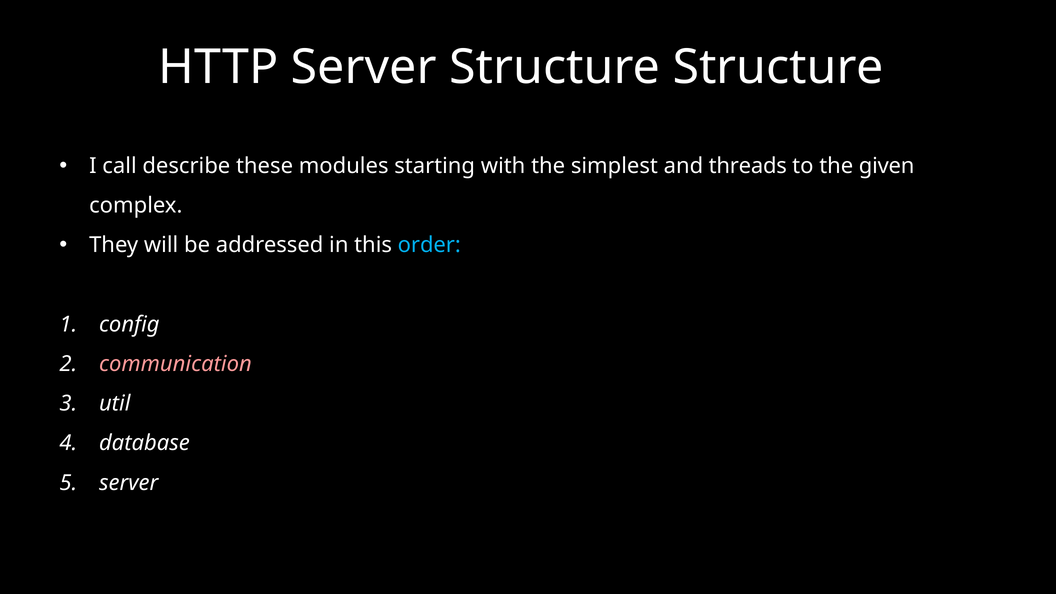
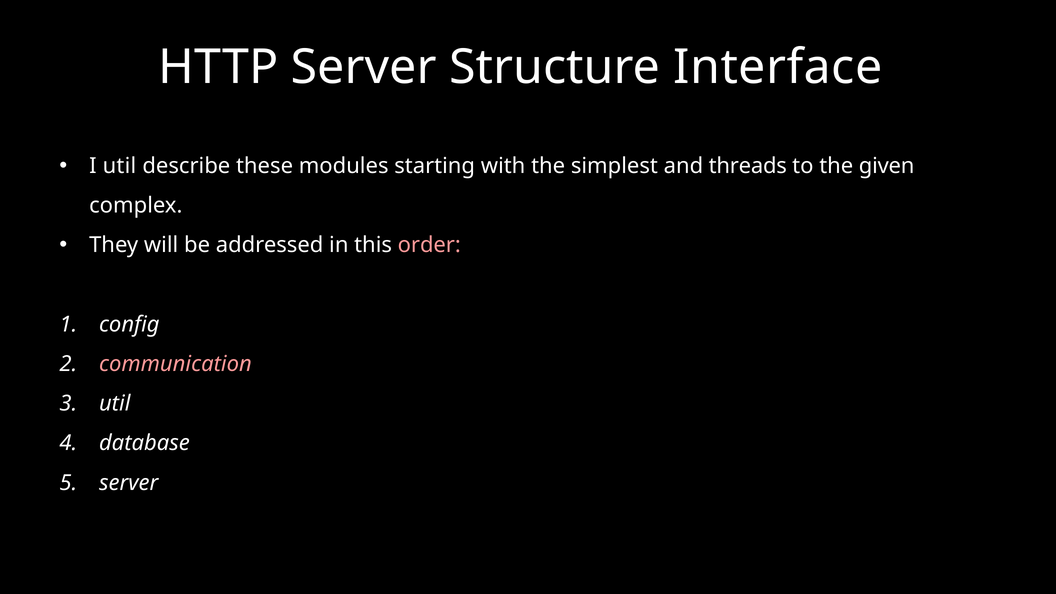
Structure Structure: Structure -> Interface (778, 67)
I call: call -> util (119, 166)
order colour: light blue -> pink (429, 245)
